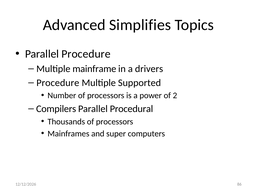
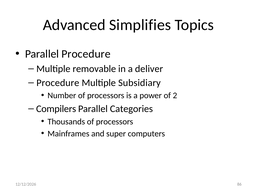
mainframe: mainframe -> removable (94, 69)
drivers: drivers -> deliver (149, 69)
Supported: Supported -> Subsidiary (139, 83)
Procedural: Procedural -> Categories (131, 109)
